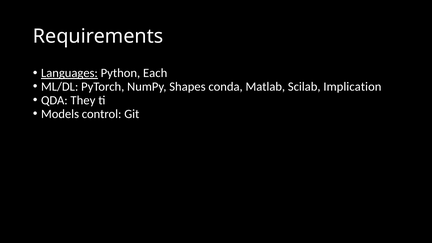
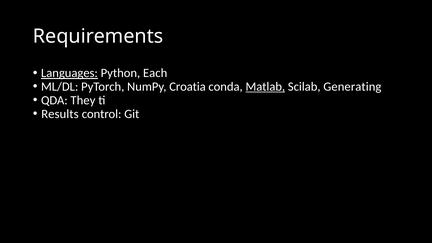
Shapes: Shapes -> Croatia (187, 87)
Matlab underline: none -> present (265, 87)
Implication: Implication -> Generating (352, 87)
Models: Models -> Results (60, 114)
